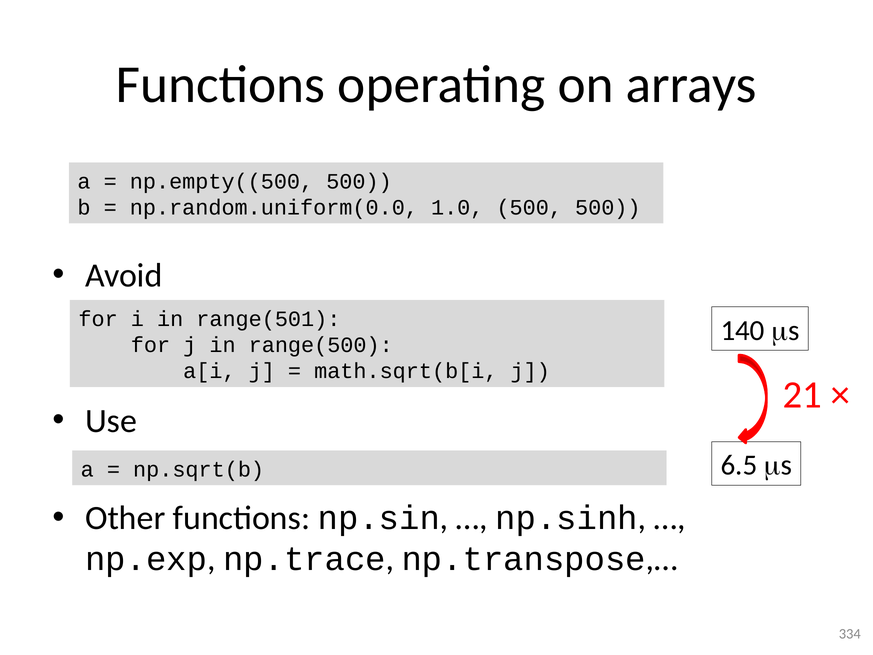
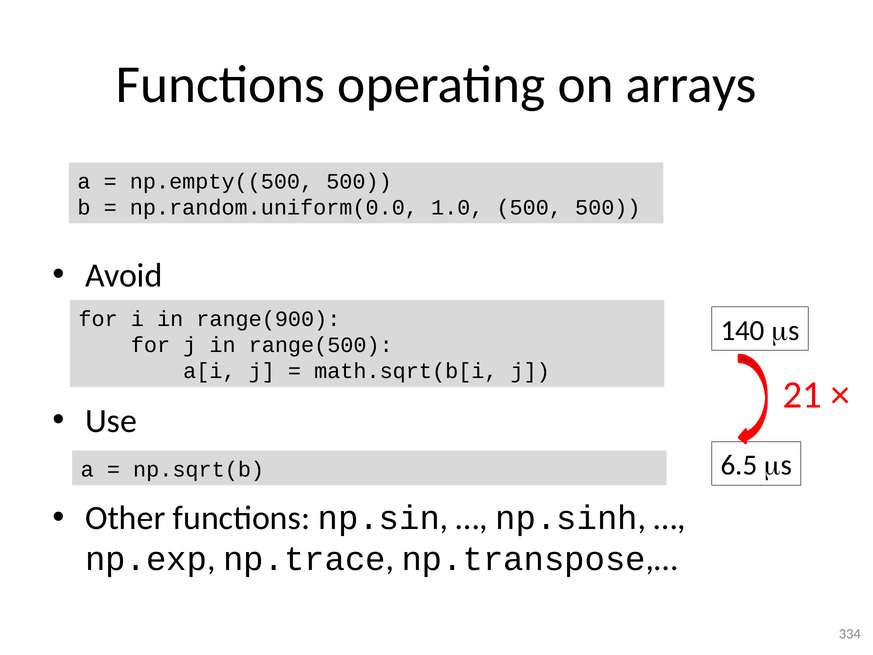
range(501: range(501 -> range(900 (268, 319)
